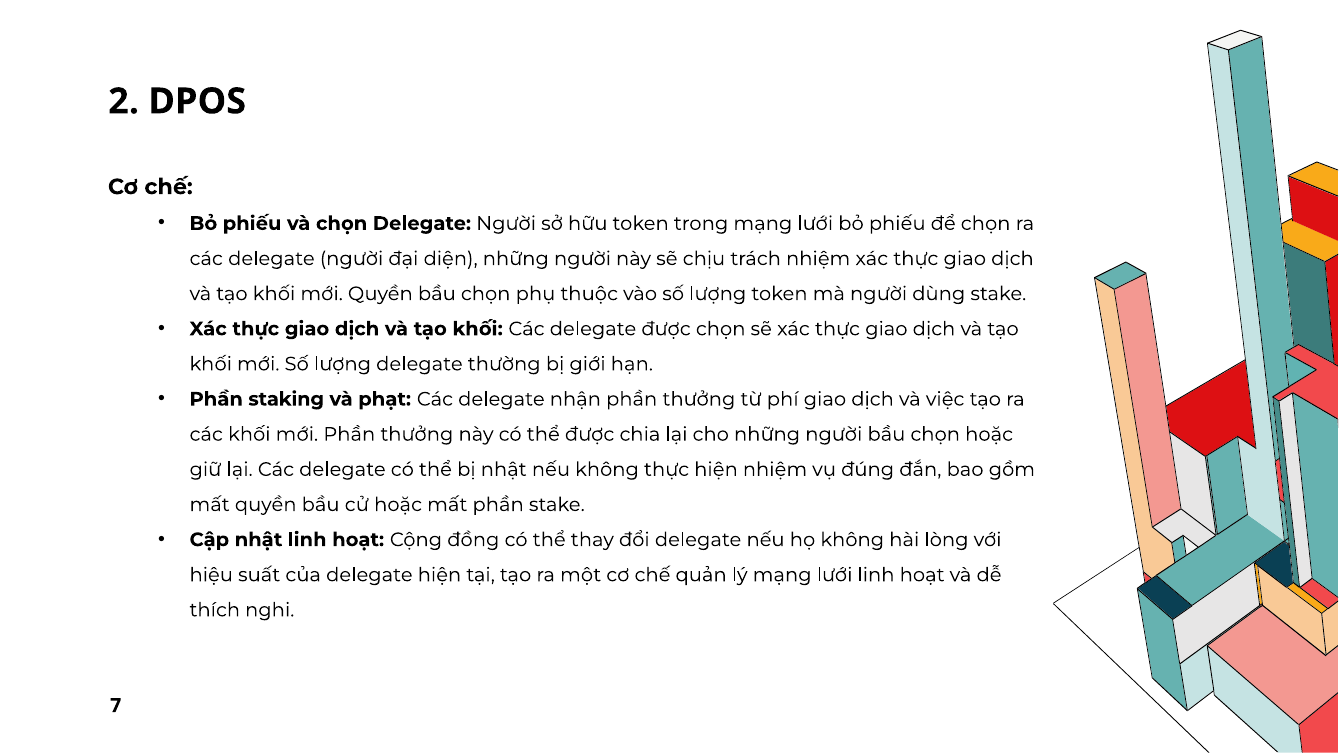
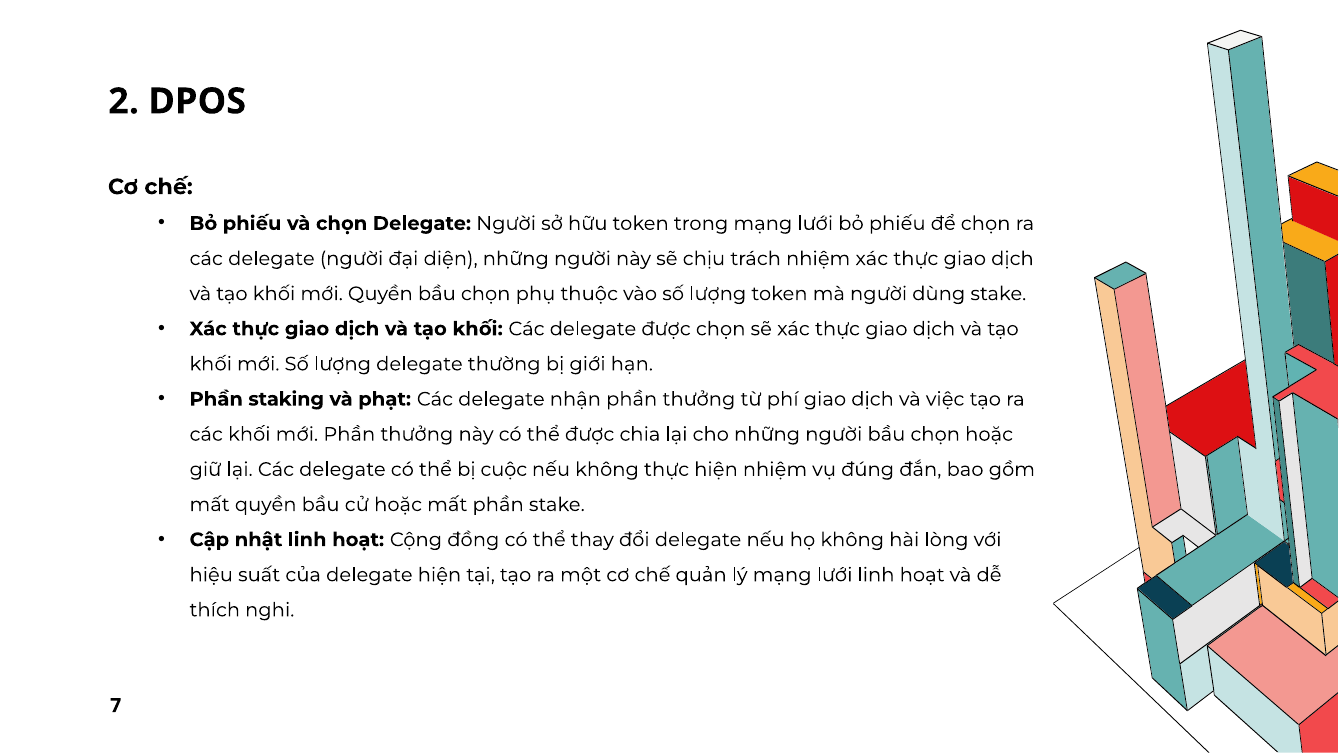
bị nhật: nhật -> cuộc (504, 470)
